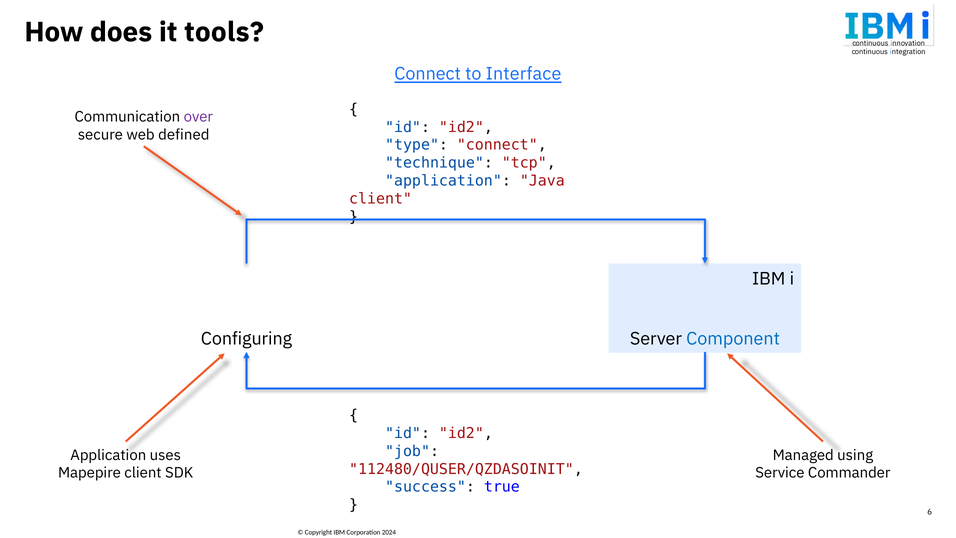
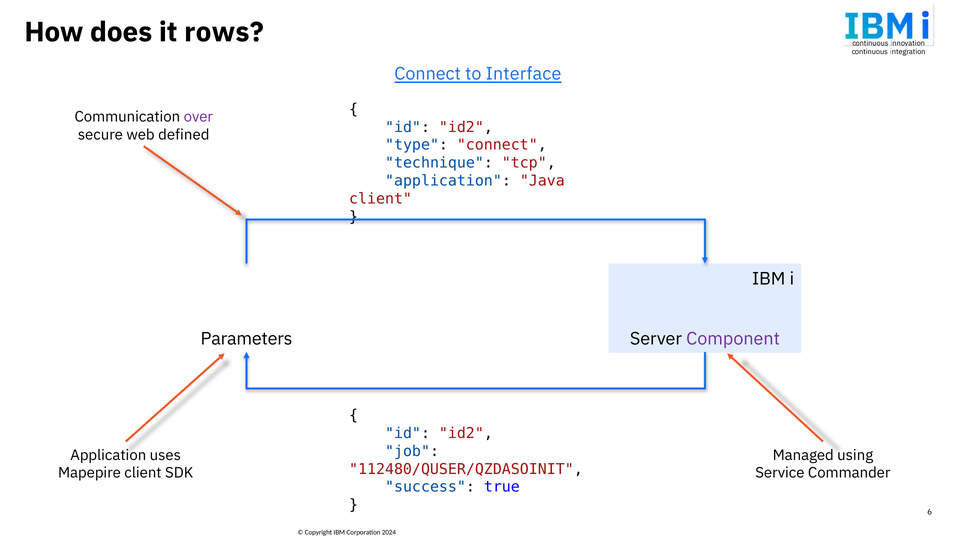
tools: tools -> rows (224, 32)
Configuring: Configuring -> Parameters (247, 339)
Component colour: blue -> purple (733, 339)
